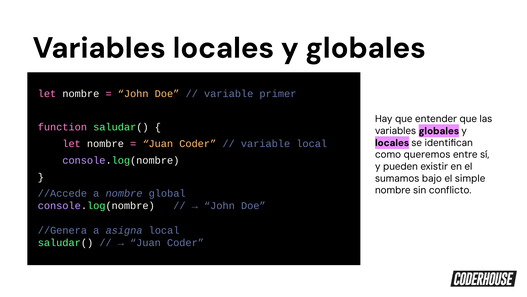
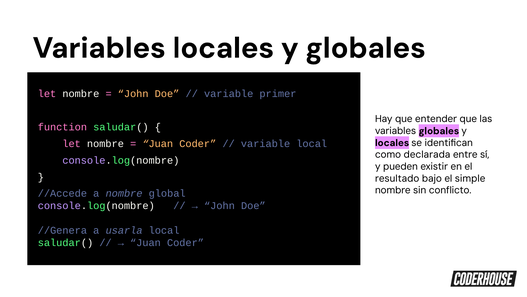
queremos: queremos -> declarada (427, 154)
sumamos: sumamos -> resultado (397, 178)
asigna: asigna -> usarla (124, 230)
